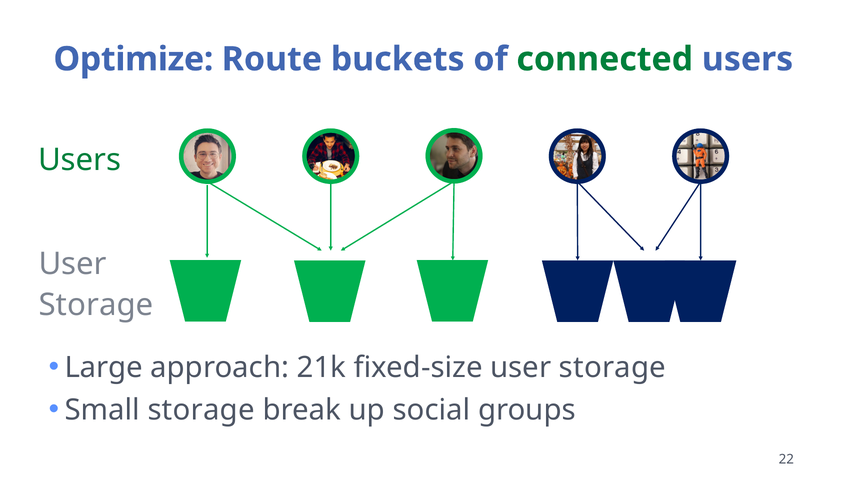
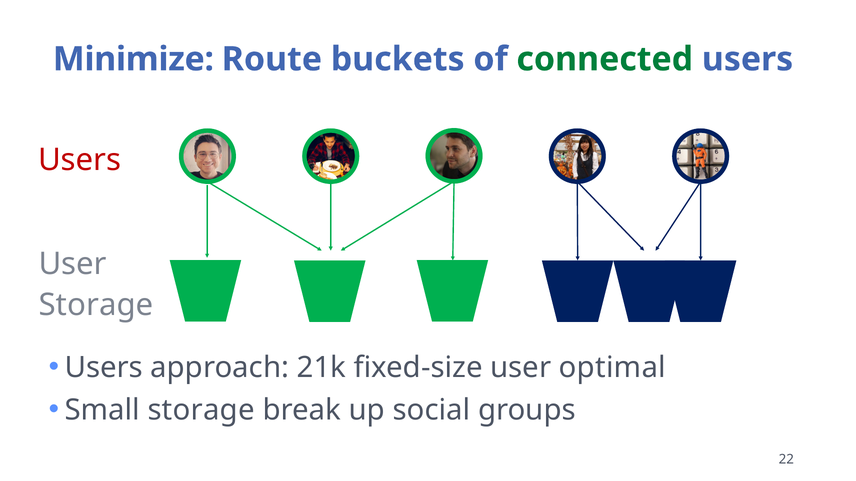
Optimize: Optimize -> Minimize (133, 59)
Users colour: green -> red (80, 160)
Large: Large -> Users (104, 368)
fixed-size user storage: storage -> optimal (612, 368)
